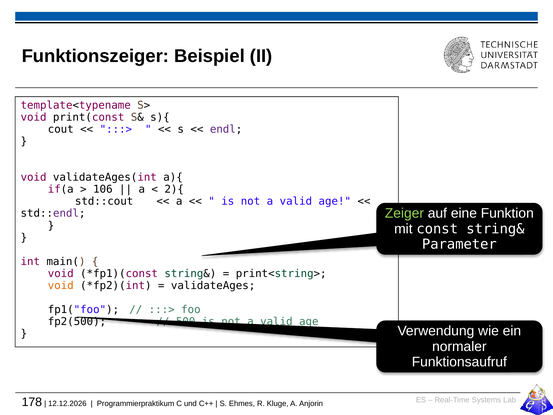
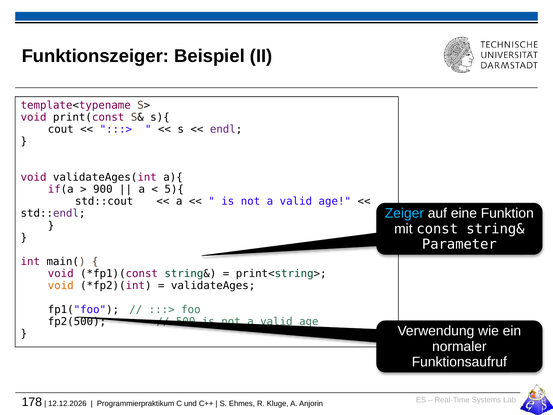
106: 106 -> 900 (103, 189)
2){: 2){ -> 5){ (174, 189)
Zeiger colour: light green -> light blue (404, 213)
